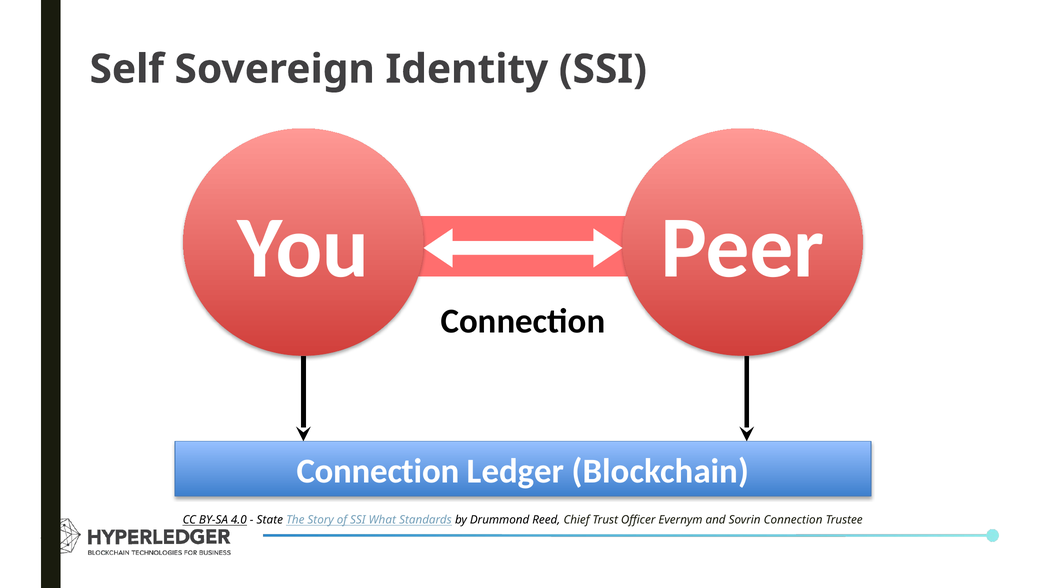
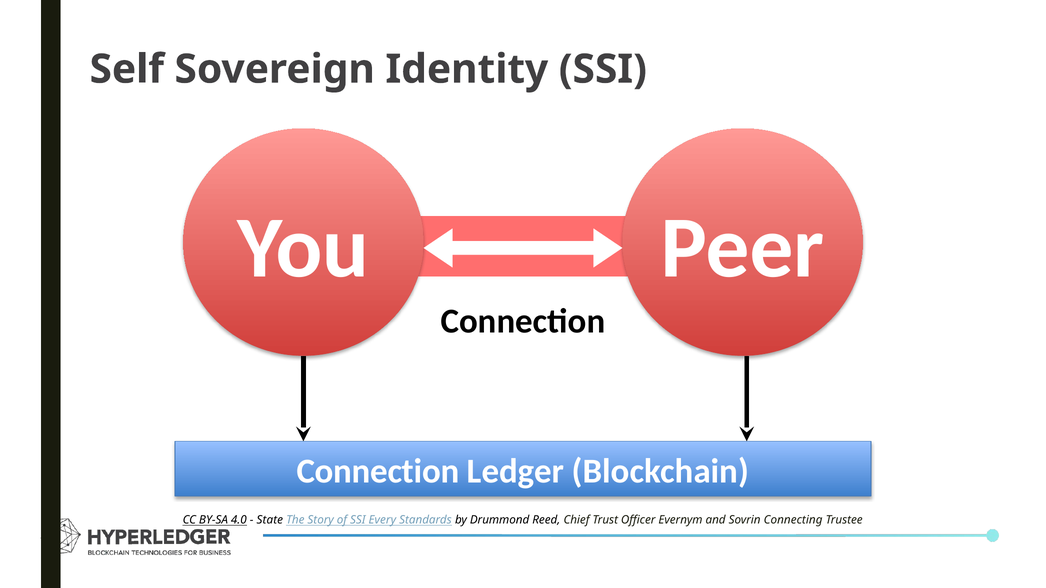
What: What -> Every (382, 520)
Sovrin Connection: Connection -> Connecting (793, 520)
